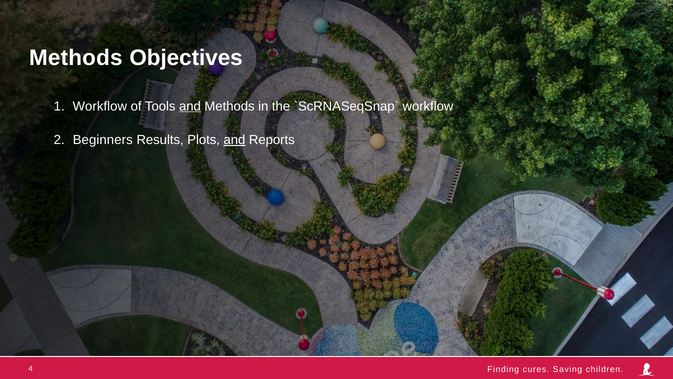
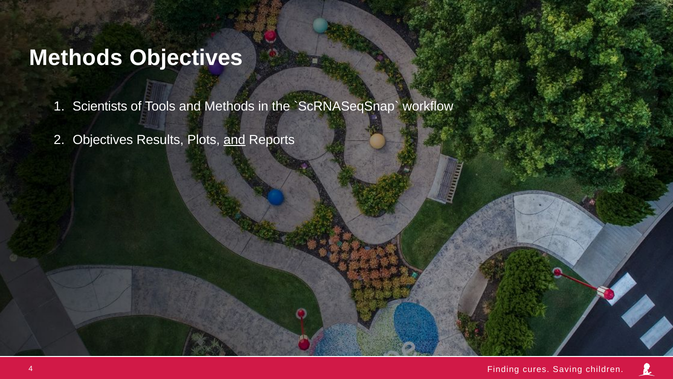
Workflow: Workflow -> Scientists (100, 106)
and underline: present -> none (190, 106)
Beginners: Beginners -> Objectives (103, 140)
